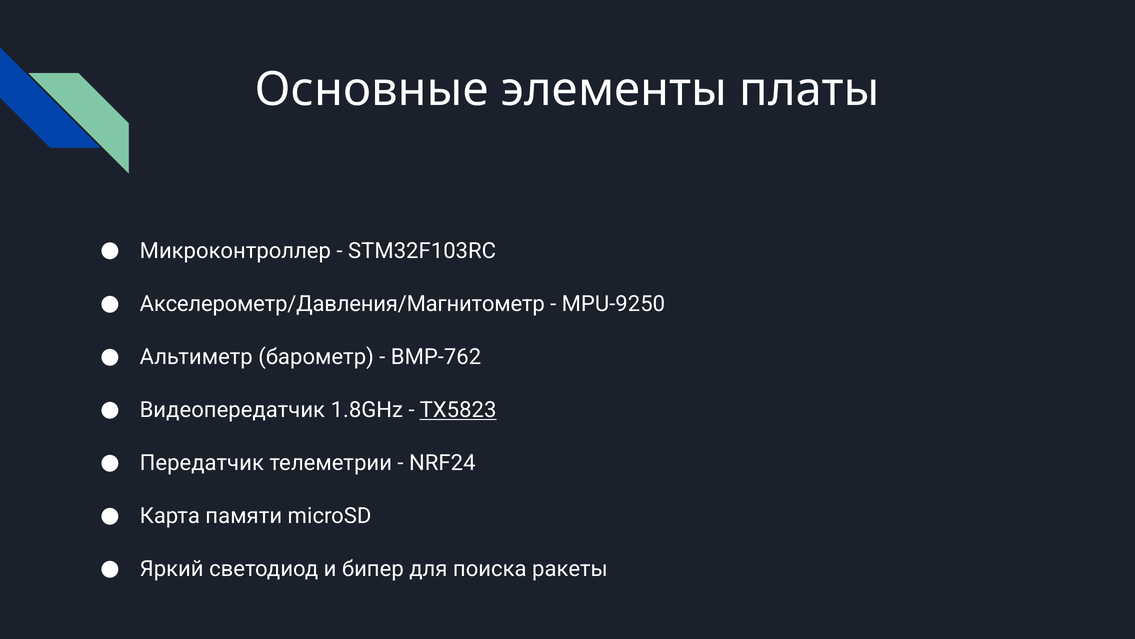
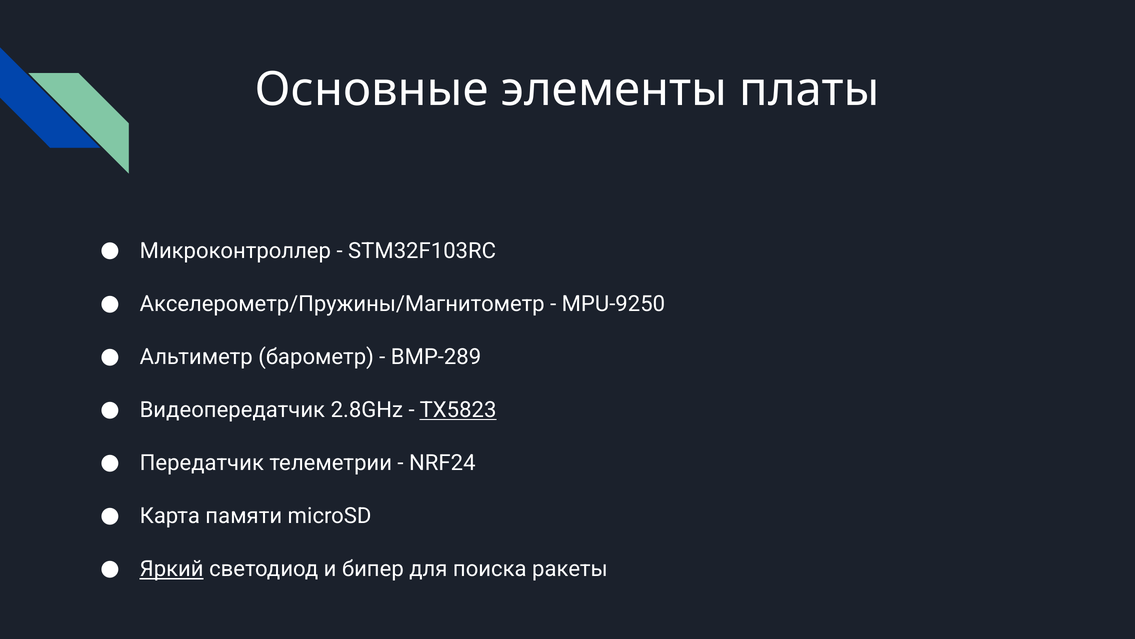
Акселерометр/Давления/Магнитометр: Акселерометр/Давления/Магнитометр -> Акселерометр/Пружины/Магнитометр (342, 304)
BMP-762: BMP-762 -> BMP-289 (436, 357)
1.8GHz: 1.8GHz -> 2.8GHz (367, 410)
Яркий underline: none -> present (172, 569)
